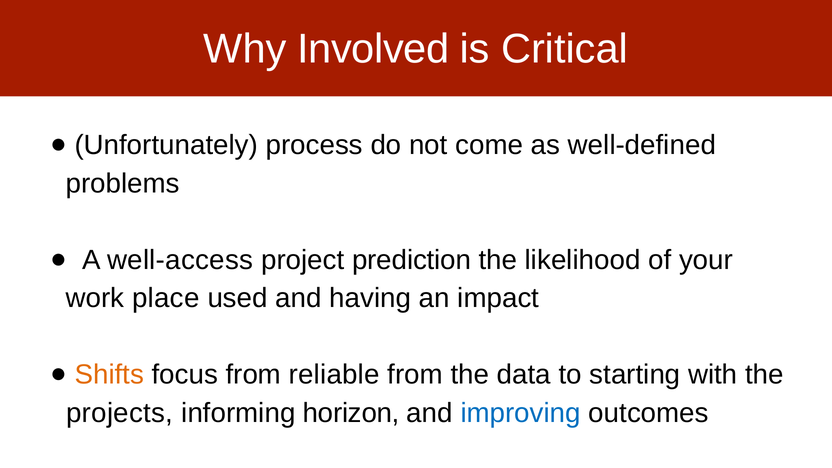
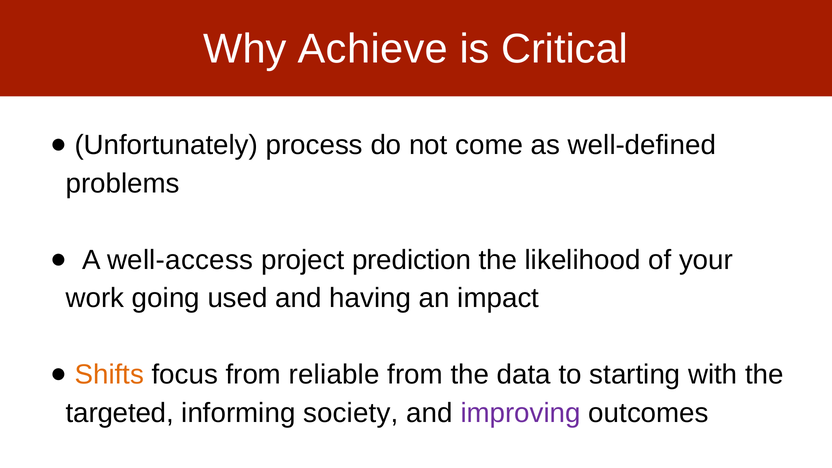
Involved: Involved -> Achieve (373, 49)
place: place -> going (166, 298)
projects: projects -> targeted (120, 413)
horizon: horizon -> society (351, 413)
improving colour: blue -> purple (521, 413)
